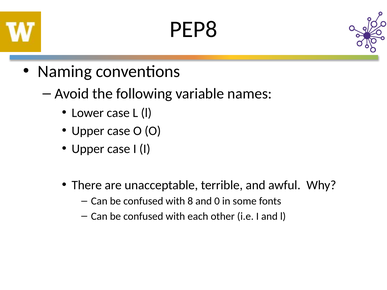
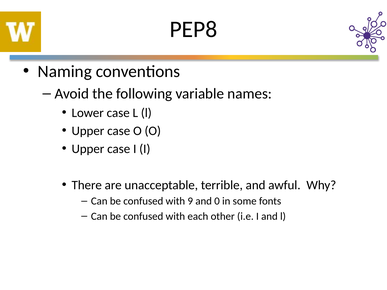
8: 8 -> 9 (190, 201)
